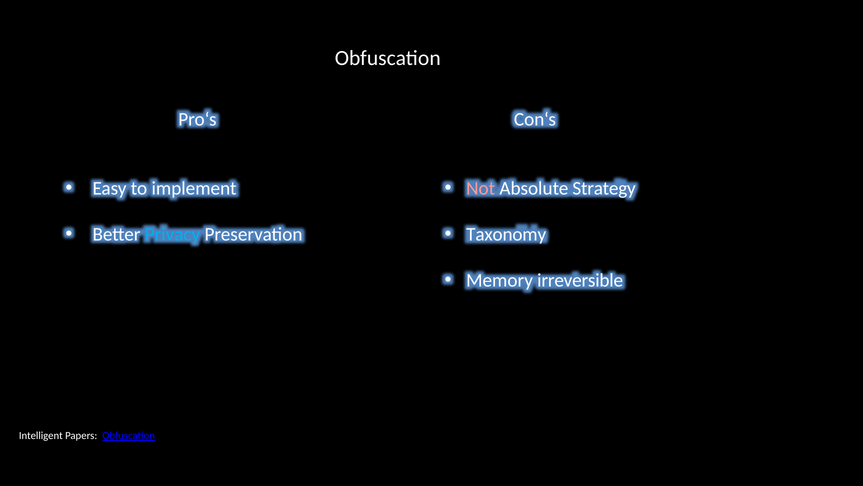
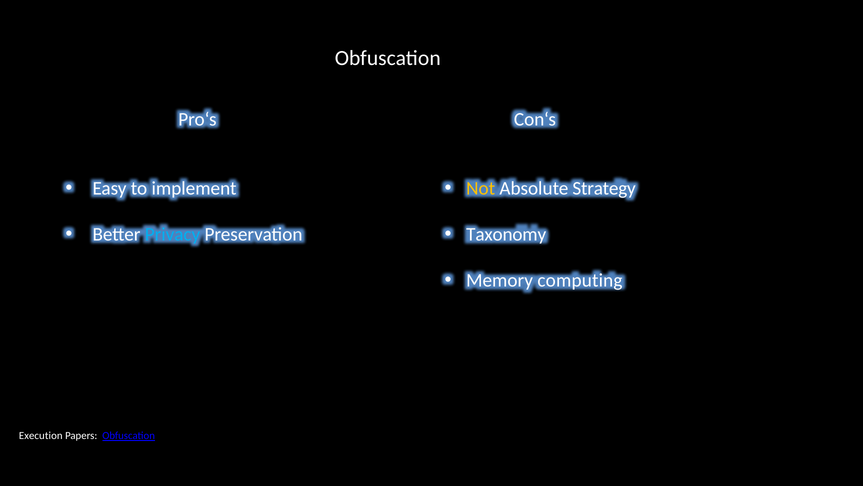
Not colour: pink -> yellow (481, 188)
irreversible: irreversible -> computing (580, 280)
Intelligent: Intelligent -> Execution (41, 435)
